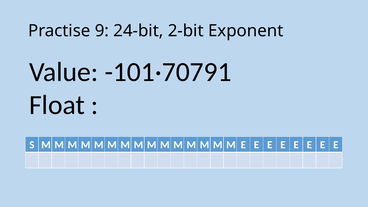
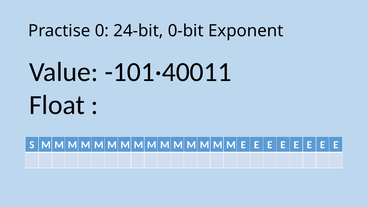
9: 9 -> 0 (102, 31)
2-bit: 2-bit -> 0-bit (186, 31)
-101·70791: -101·70791 -> -101·40011 (168, 72)
